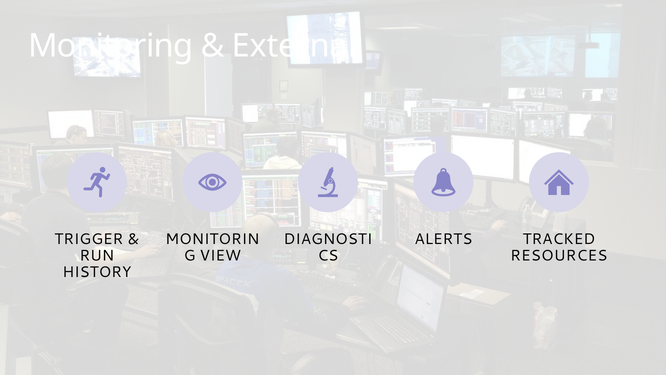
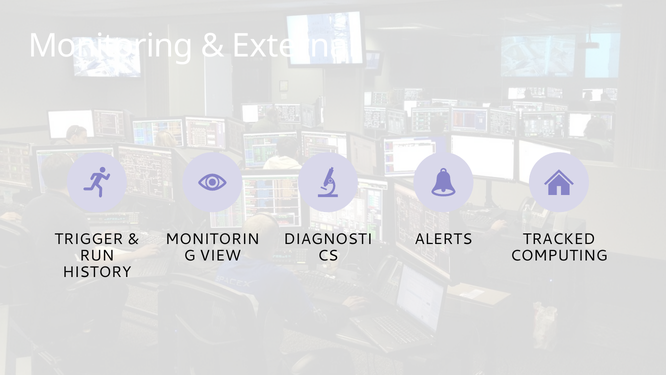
RESOURCES: RESOURCES -> COMPUTING (559, 255)
